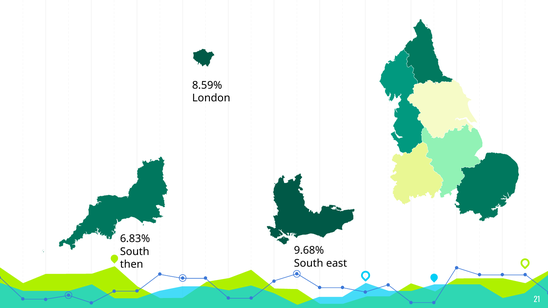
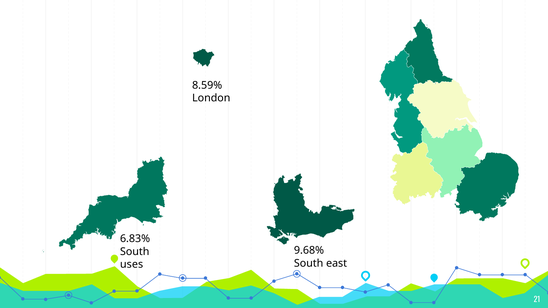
then: then -> uses (132, 265)
